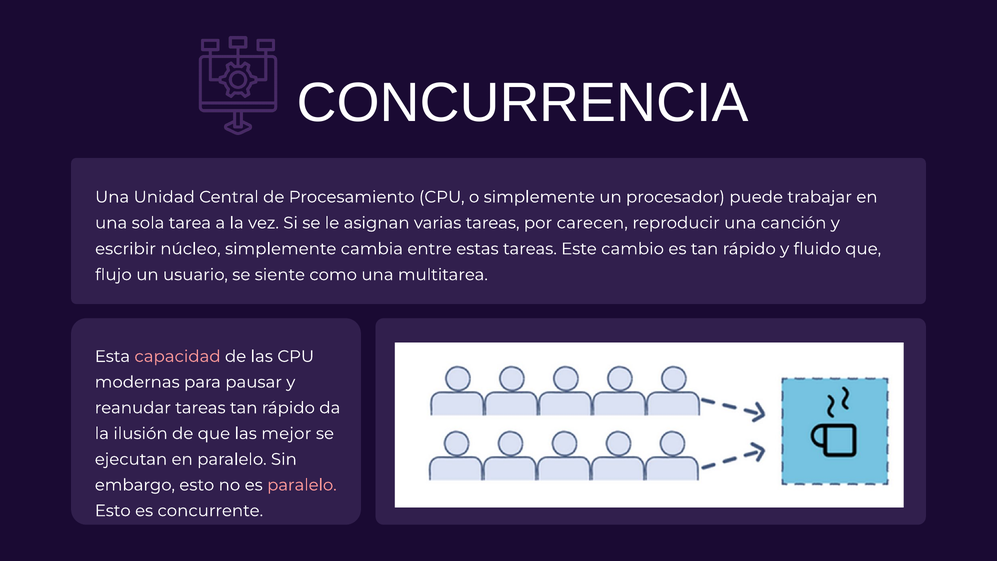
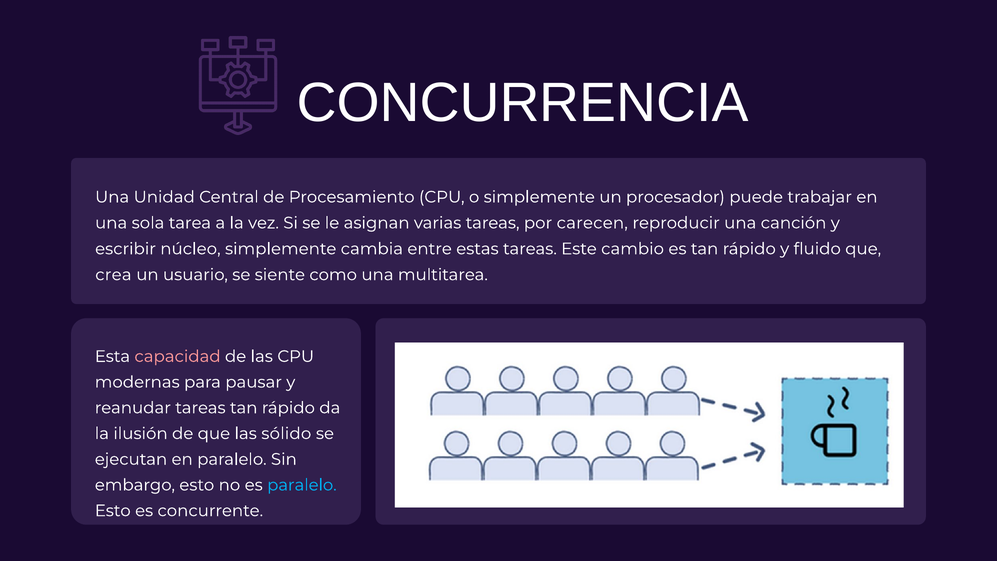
flujo: flujo -> crea (113, 275)
mejor: mejor -> sólido (286, 433)
paralelo colour: pink -> light blue (302, 485)
